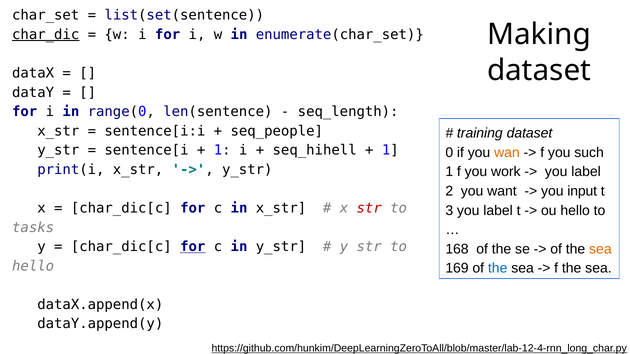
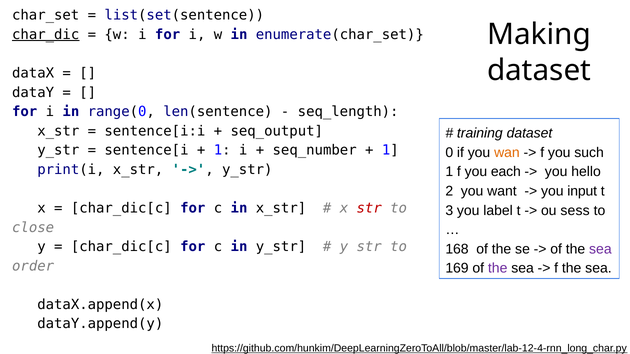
seq_people: seq_people -> seq_output (277, 131)
seq_hihell: seq_hihell -> seq_number (315, 150)
work: work -> each (506, 172)
label: label -> hello (586, 172)
ou hello: hello -> sess (575, 211)
tasks: tasks -> close (33, 228)
for underline: present -> none (193, 247)
sea colour: orange -> purple (600, 249)
hello: hello -> order (33, 266)
the colour: blue -> purple (498, 269)
